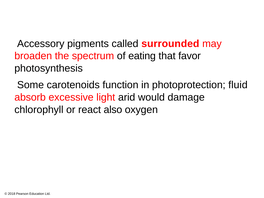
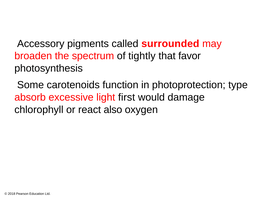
eating: eating -> tightly (142, 56)
fluid: fluid -> type (238, 85)
arid: arid -> first (127, 97)
